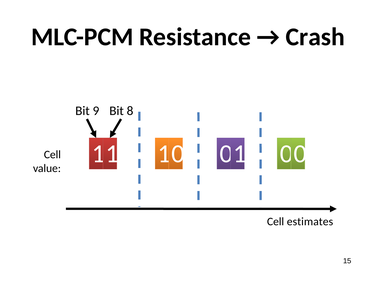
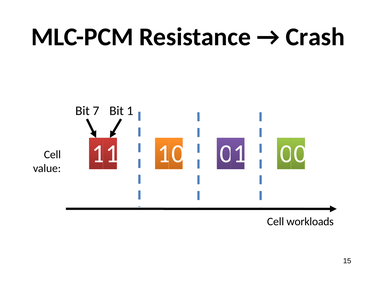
9: 9 -> 7 (96, 111)
8: 8 -> 1 (130, 111)
estimates: estimates -> workloads (310, 222)
